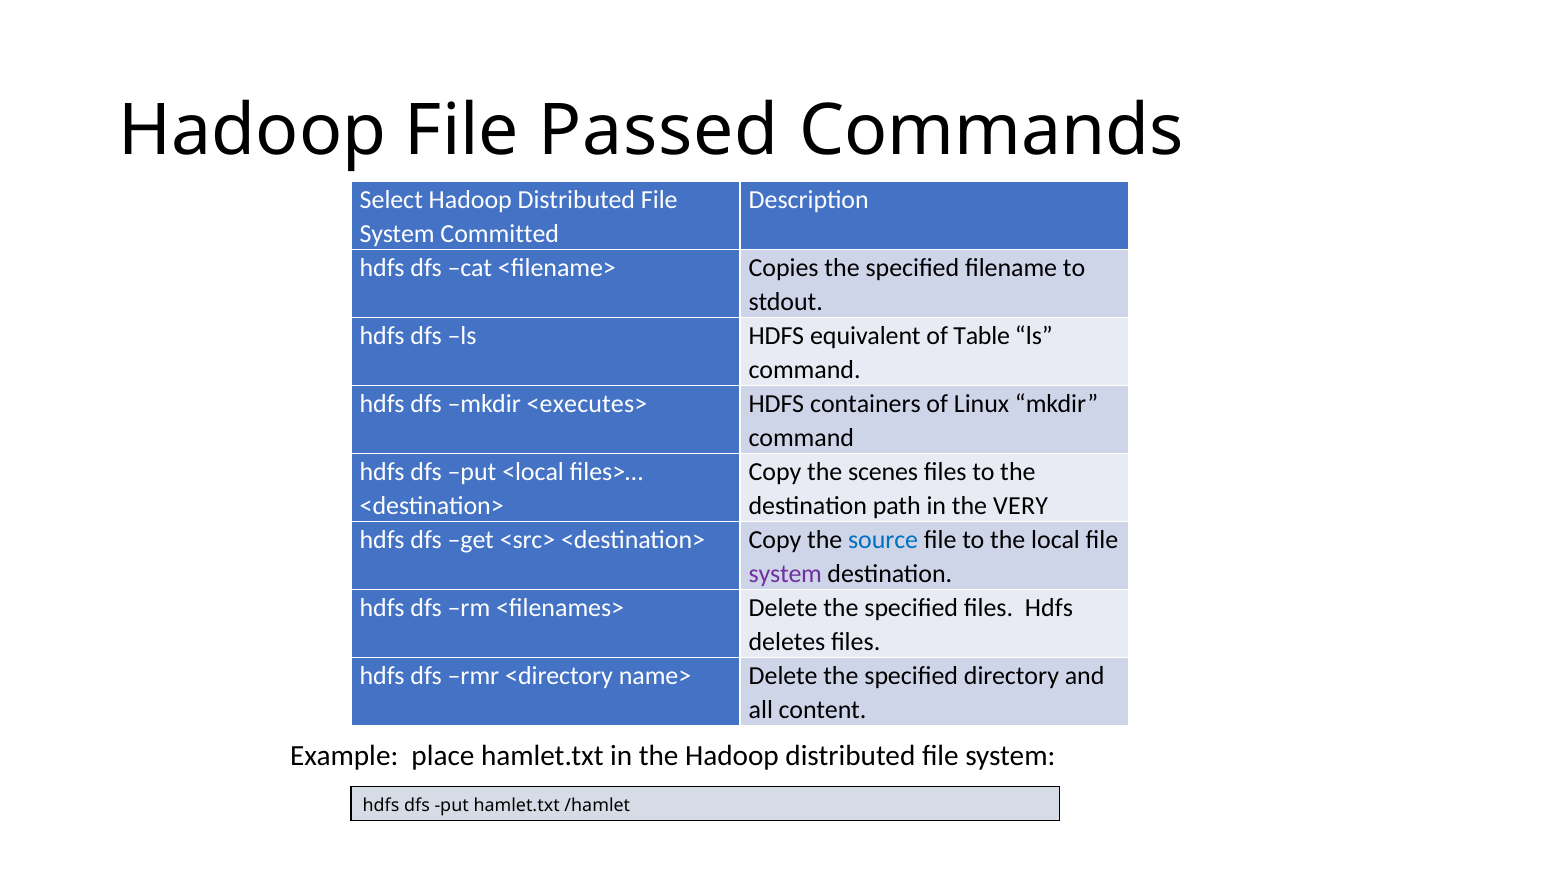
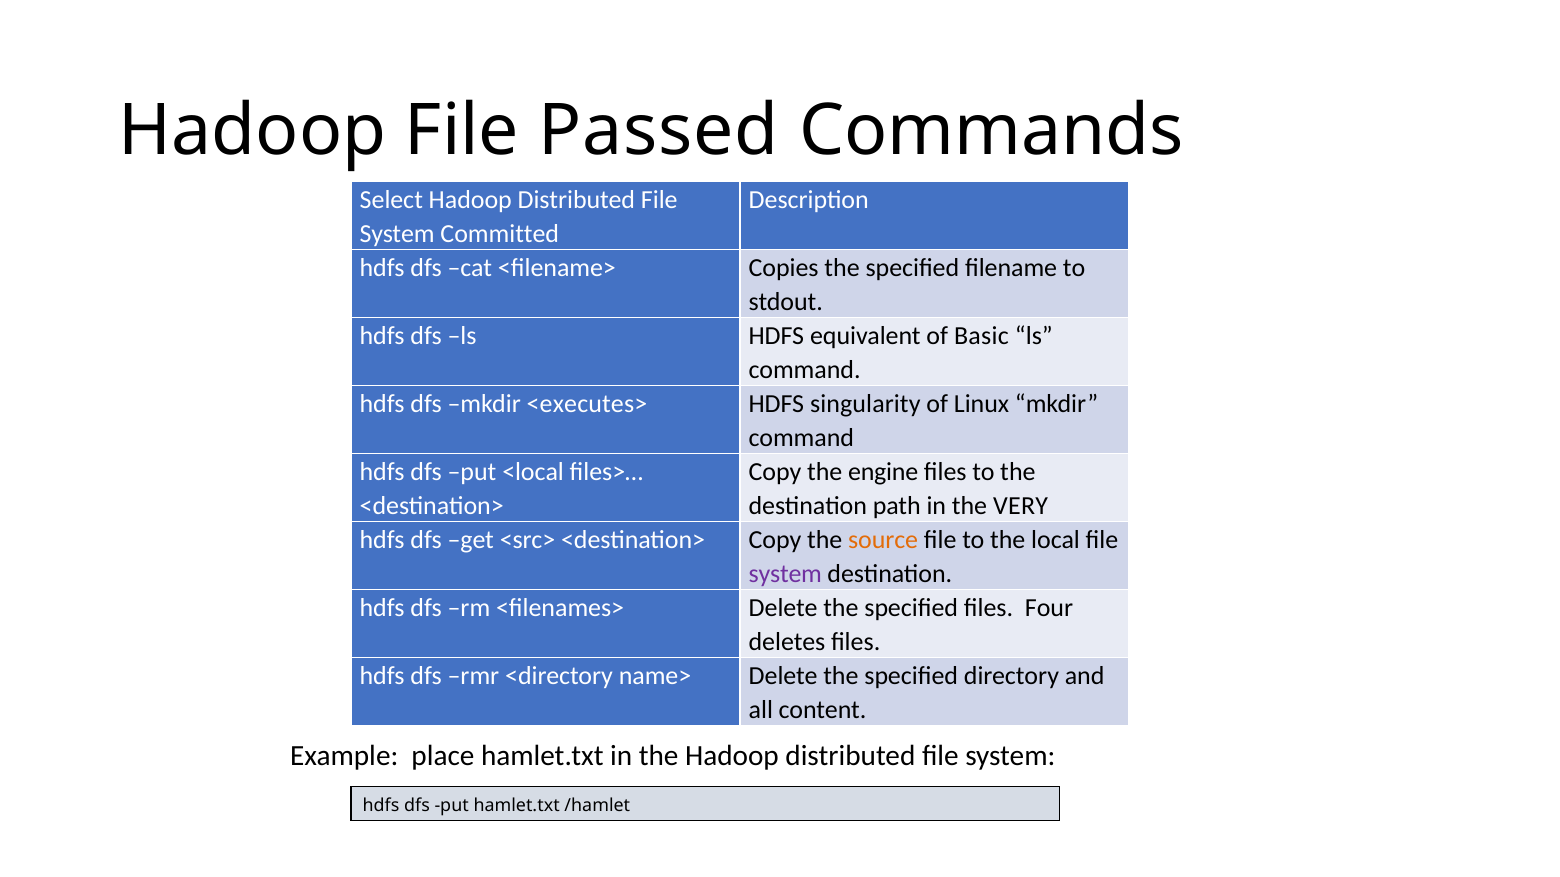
Table: Table -> Basic (981, 336)
containers: containers -> singularity (865, 404)
scenes: scenes -> engine (883, 472)
source colour: blue -> orange (883, 540)
specified files Hdfs: Hdfs -> Four (1049, 608)
